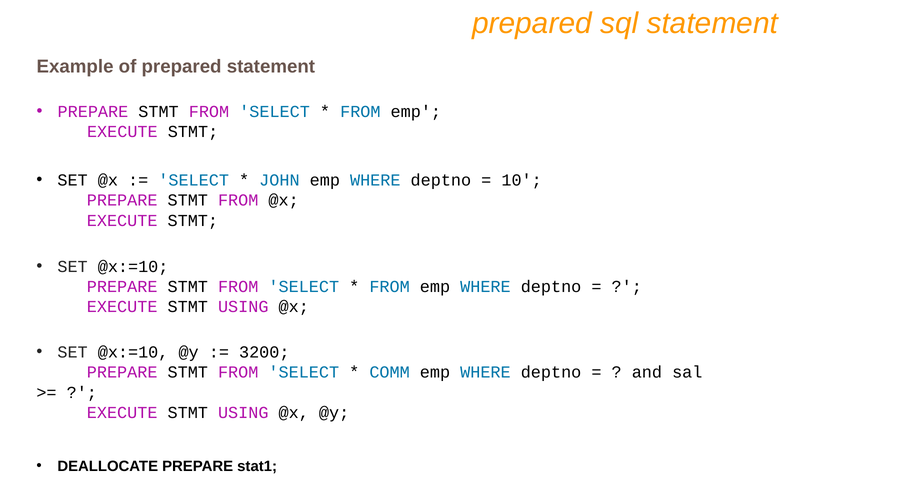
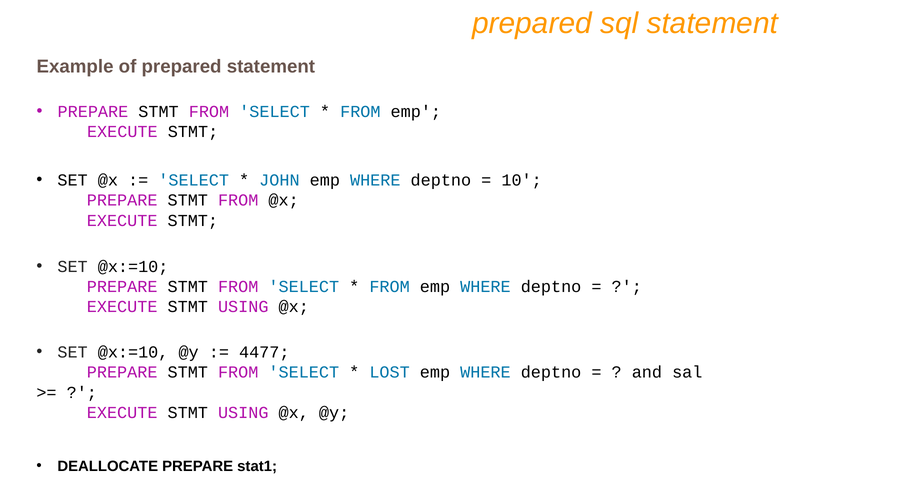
3200: 3200 -> 4477 (264, 353)
COMM: COMM -> LOST (390, 373)
